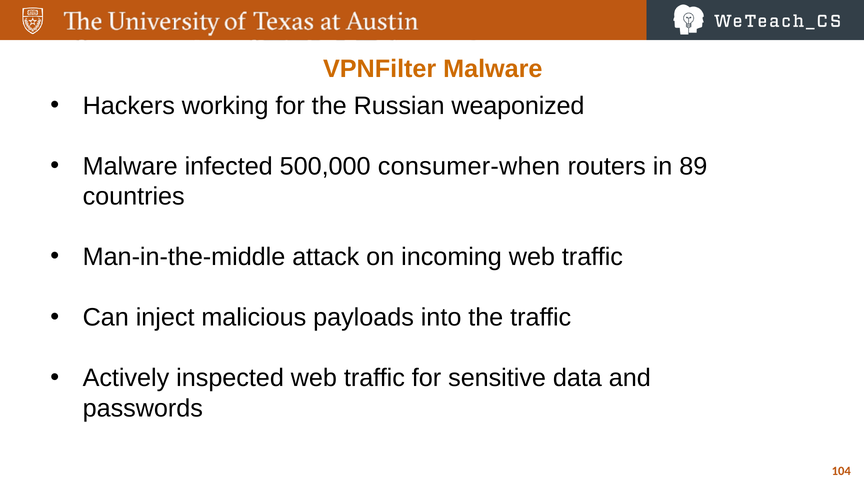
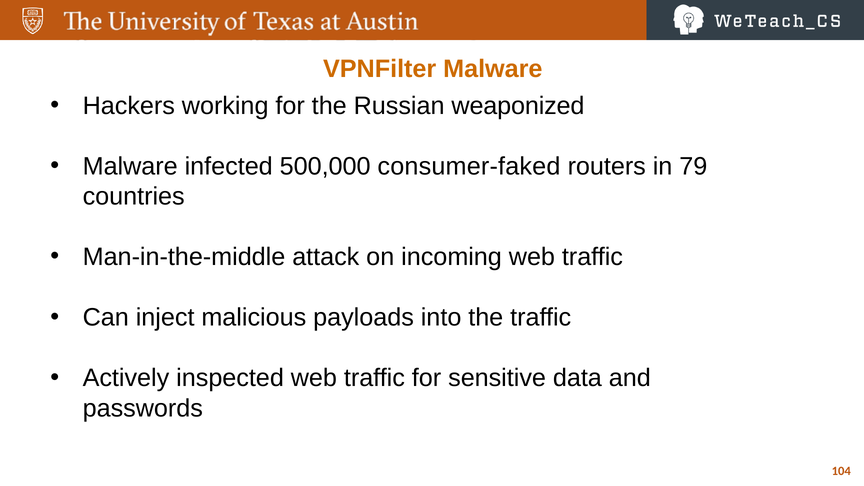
consumer-when: consumer-when -> consumer-faked (469, 166)
89: 89 -> 79 (693, 166)
